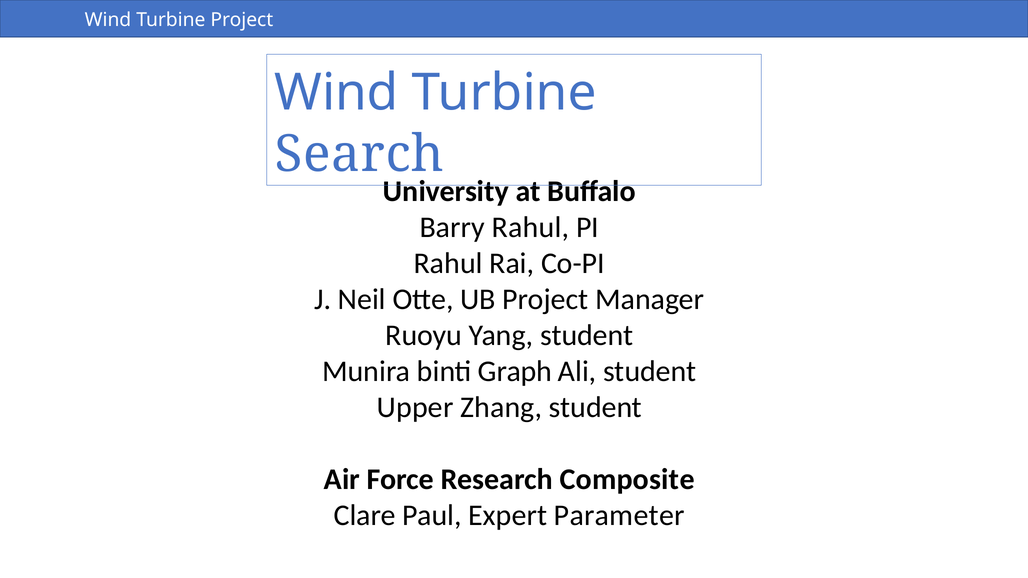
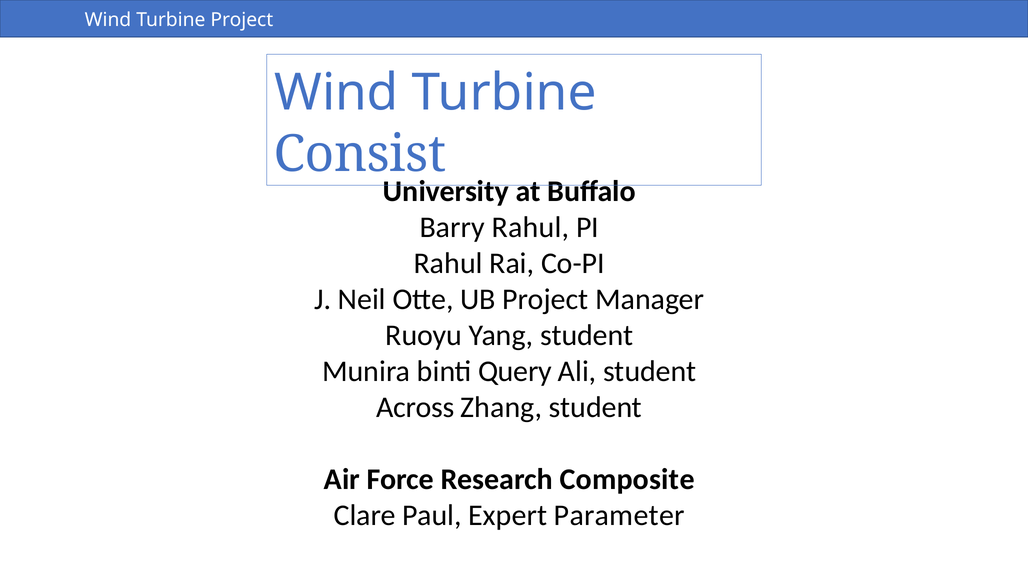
Search: Search -> Consist (360, 154)
Graph: Graph -> Query (515, 372)
Upper: Upper -> Across (415, 408)
